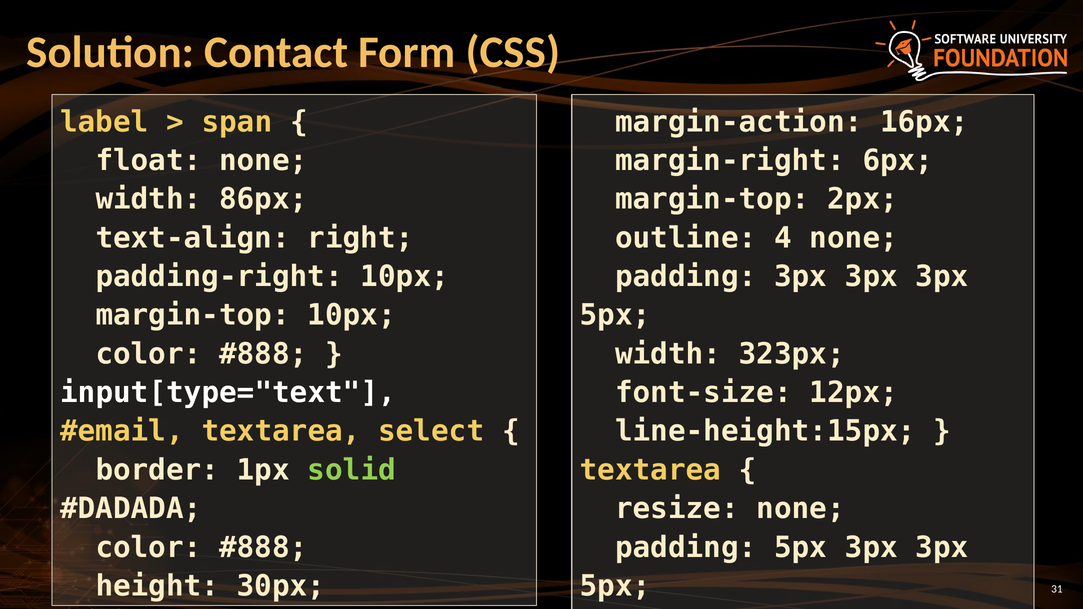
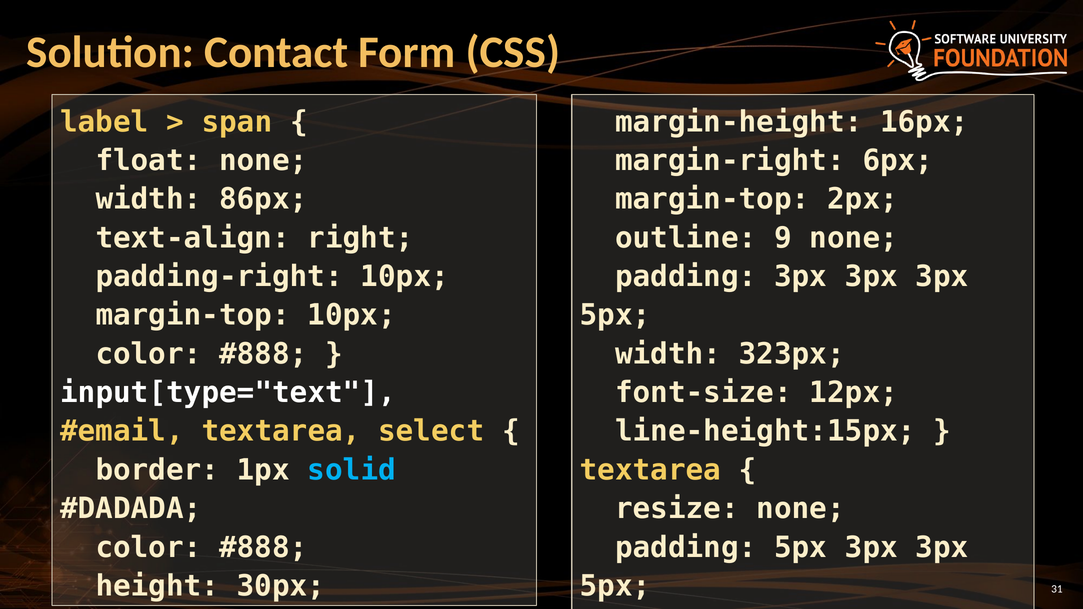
margin-action: margin-action -> margin-height (739, 122)
4: 4 -> 9 (783, 238)
solid colour: light green -> light blue (352, 470)
